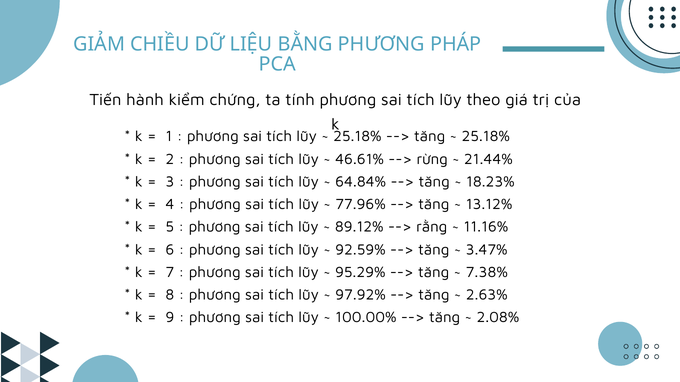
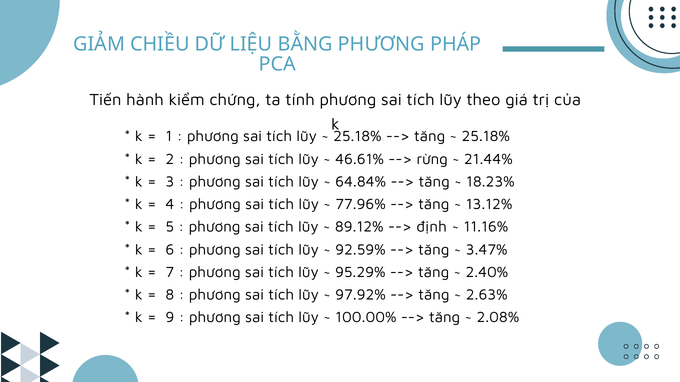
rằng: rằng -> định (432, 227)
7.38%: 7.38% -> 2.40% (487, 273)
